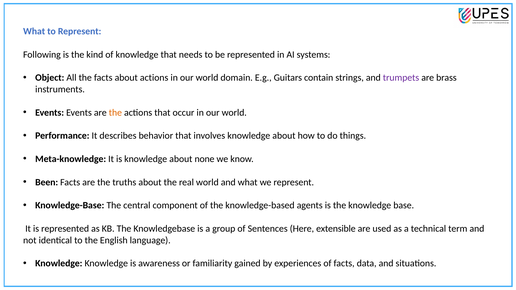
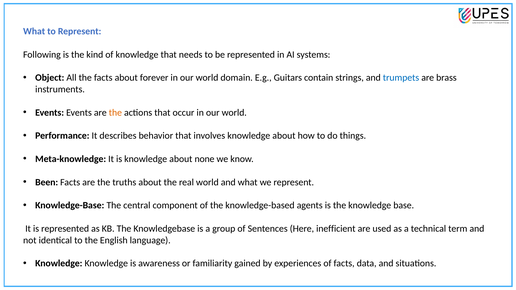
about actions: actions -> forever (154, 78)
trumpets colour: purple -> blue (401, 78)
extensible: extensible -> inefficient (336, 229)
